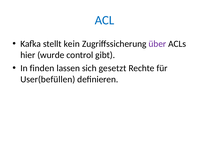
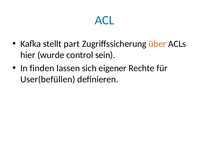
kein: kein -> part (72, 44)
über colour: purple -> orange (157, 44)
gibt: gibt -> sein (105, 55)
gesetzt: gesetzt -> eigener (113, 68)
